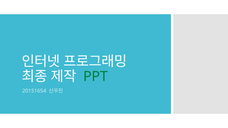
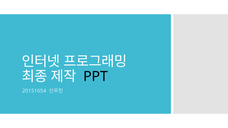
PPT colour: green -> black (96, 77)
